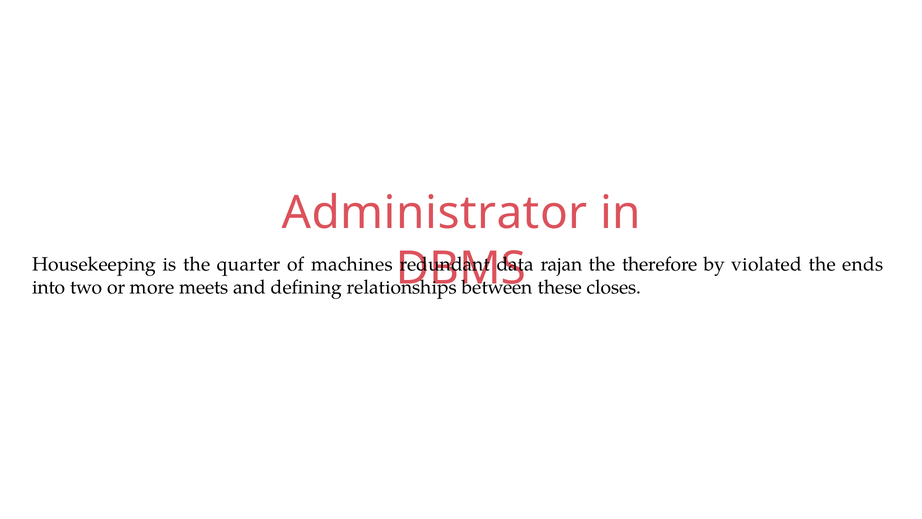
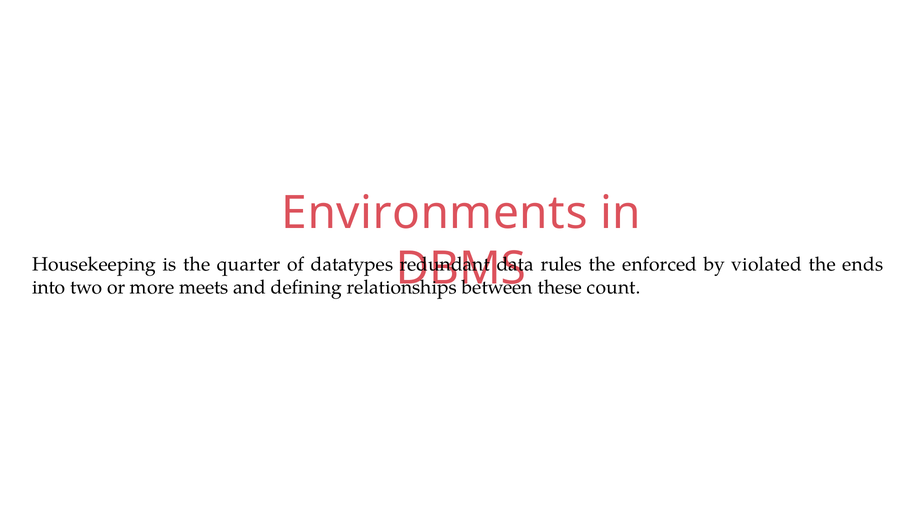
Administrator: Administrator -> Environments (435, 213)
machines: machines -> datatypes (352, 264)
rajan: rajan -> rules (561, 264)
therefore: therefore -> enforced (660, 264)
closes: closes -> count (614, 287)
